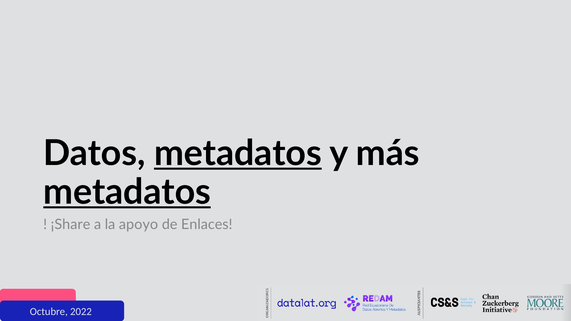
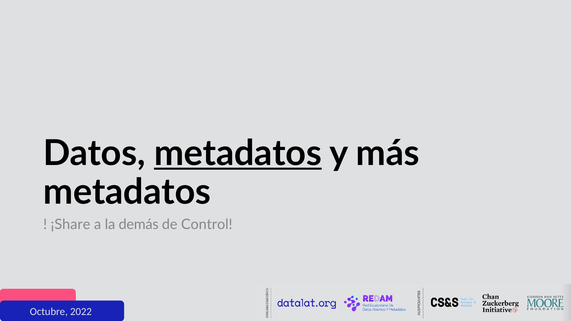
metadatos underline: present -> none (127, 192)
apoyo: apoyo -> demás (139, 225)
Enlaces: Enlaces -> Control (207, 225)
